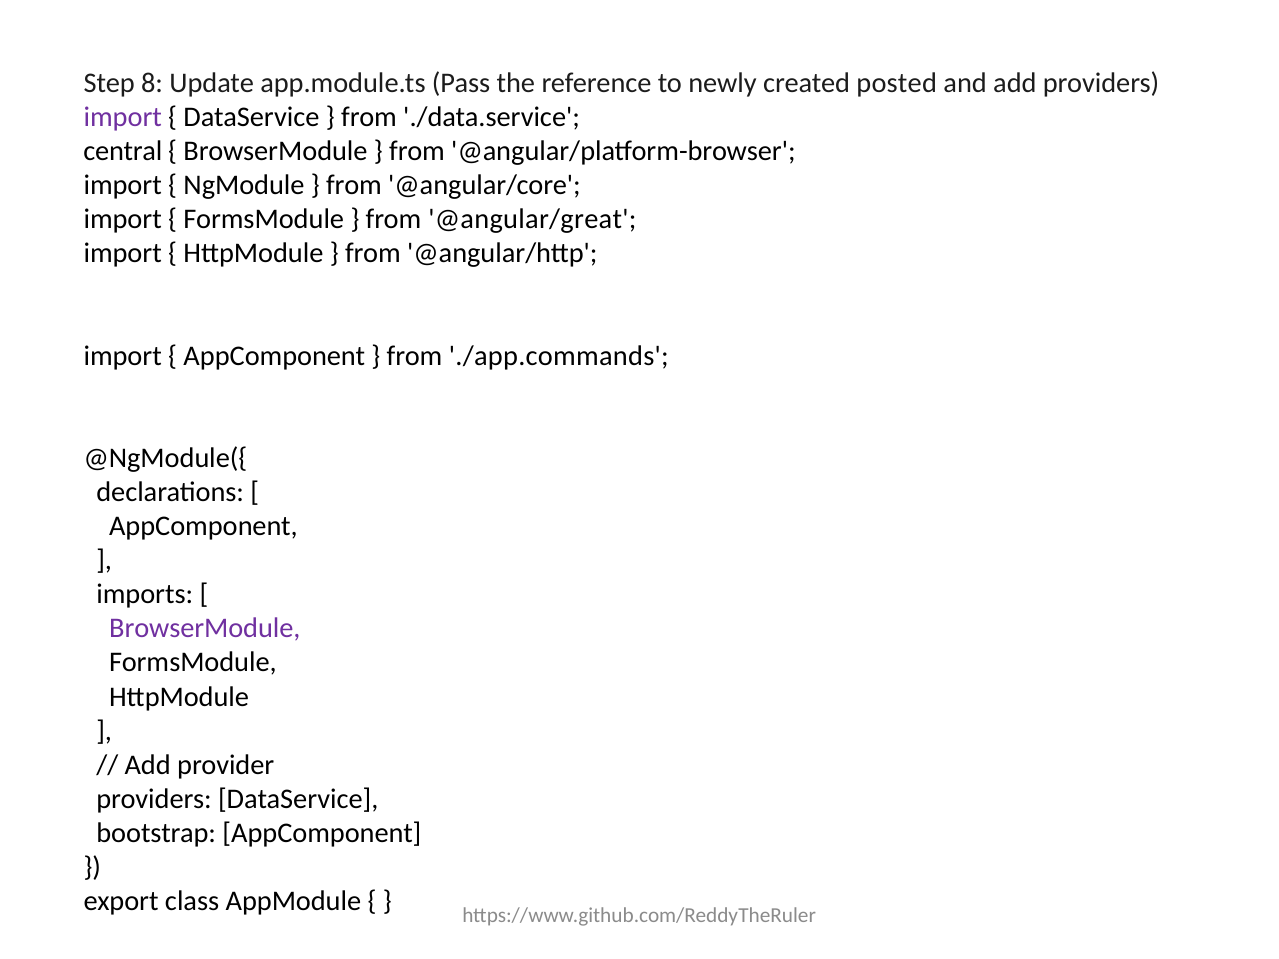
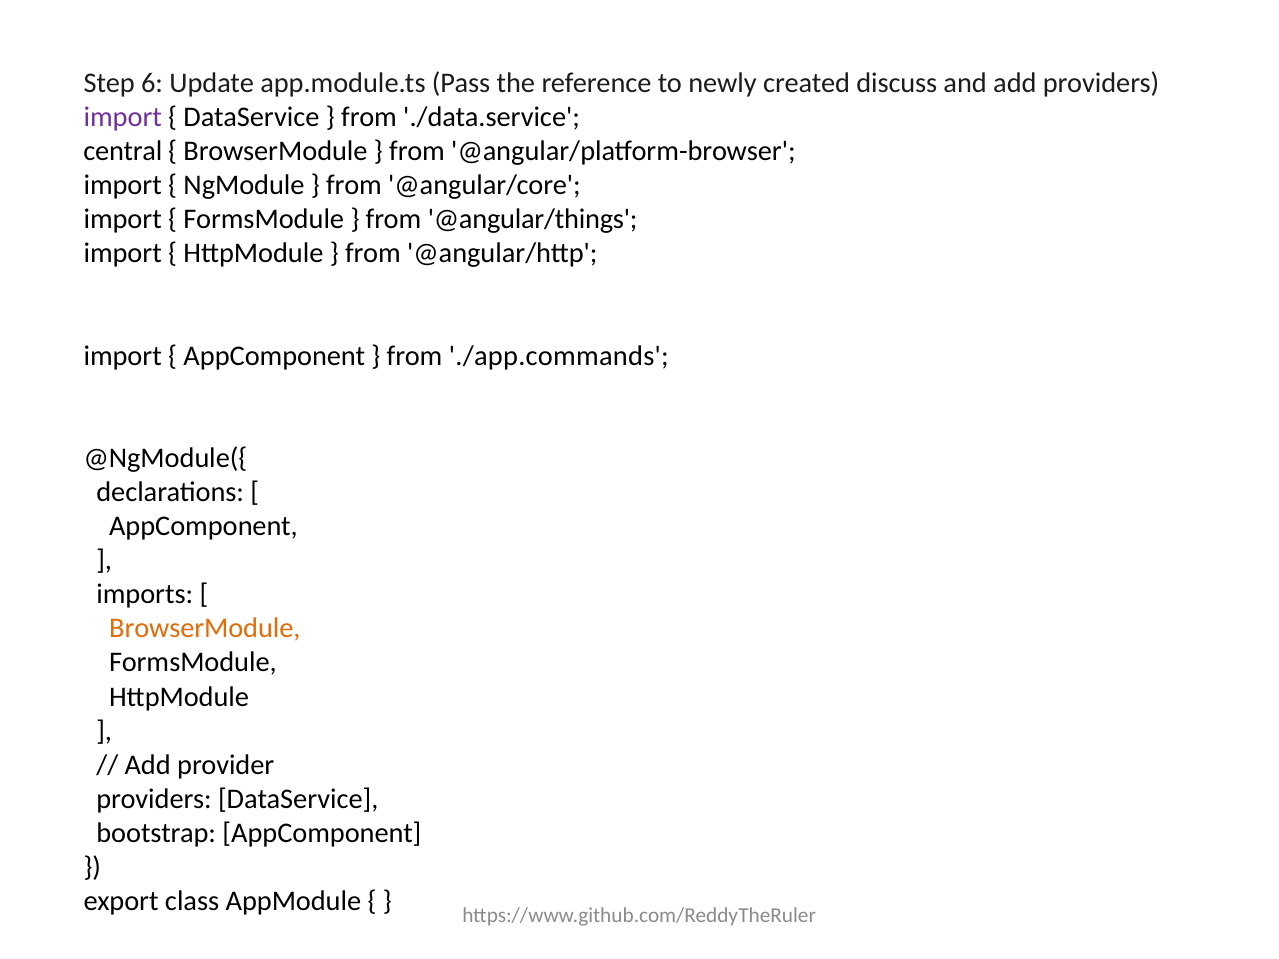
8: 8 -> 6 (152, 83)
posted: posted -> discuss (897, 83)
@angular/great: @angular/great -> @angular/things (533, 220)
BrowserModule colour: purple -> orange (205, 629)
